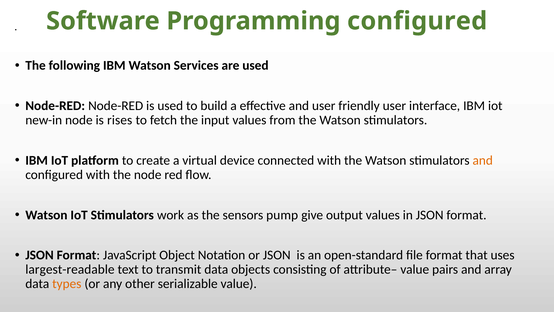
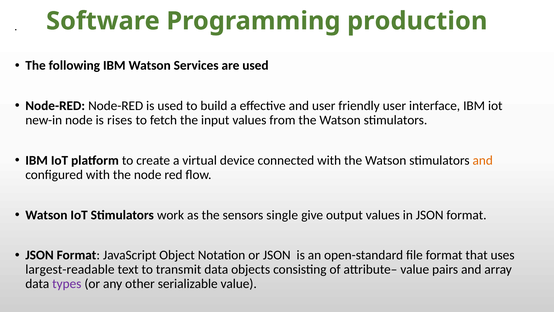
Programming configured: configured -> production (417, 21)
pump: pump -> single (282, 215)
types colour: orange -> purple (67, 284)
